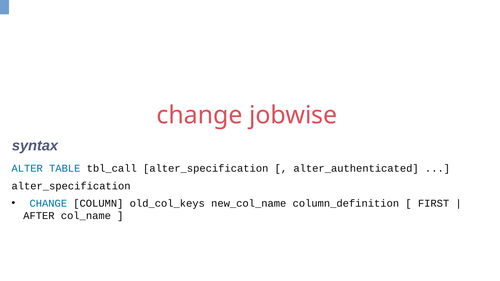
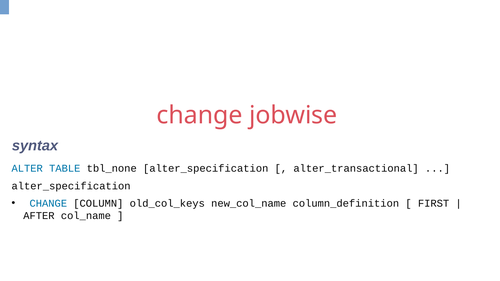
tbl_call: tbl_call -> tbl_none (112, 169)
alter_authenticated: alter_authenticated -> alter_transactional (356, 169)
